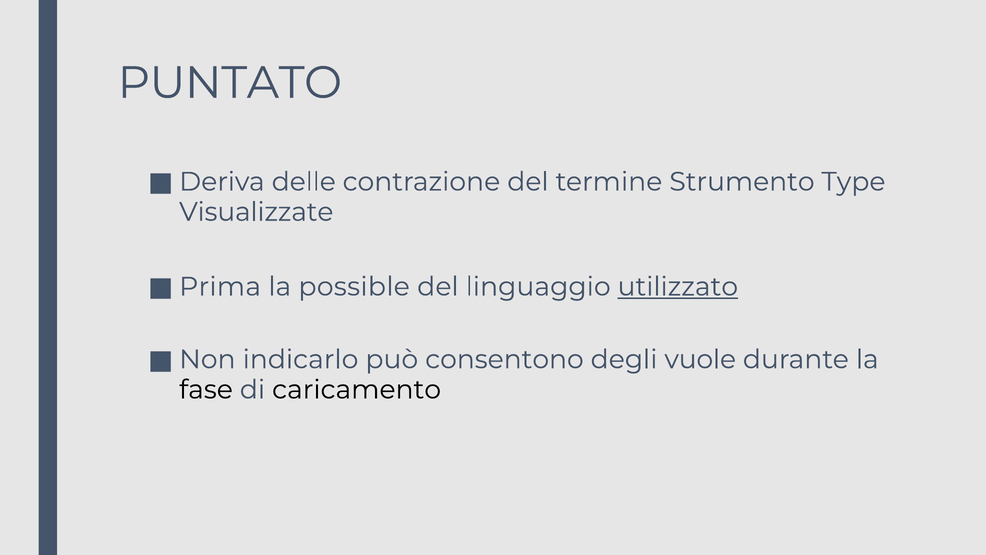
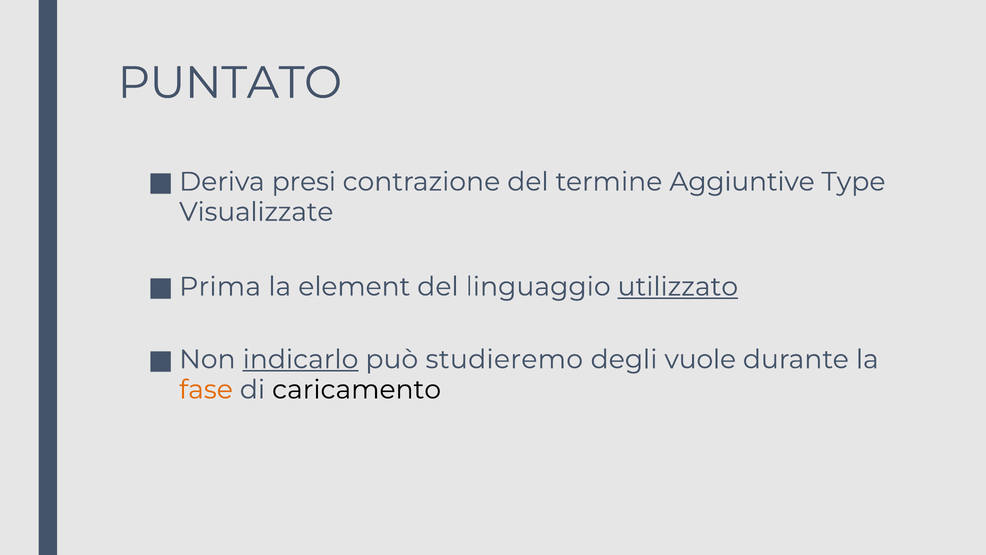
delle: delle -> presi (304, 182)
Strumento: Strumento -> Aggiuntive (742, 182)
possible: possible -> element (354, 286)
indicarlo underline: none -> present (301, 359)
consentono: consentono -> studieremo (504, 359)
fase colour: black -> orange (206, 389)
